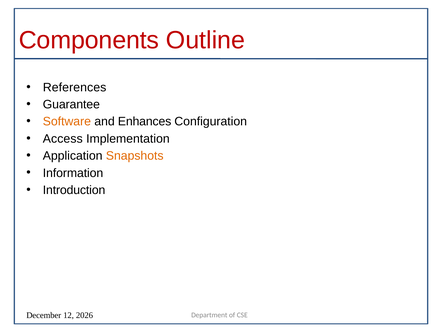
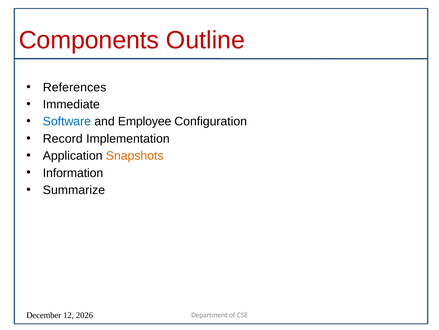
Guarantee: Guarantee -> Immediate (71, 104)
Software colour: orange -> blue (67, 121)
Enhances: Enhances -> Employee (145, 121)
Access: Access -> Record (63, 138)
Introduction: Introduction -> Summarize (74, 190)
